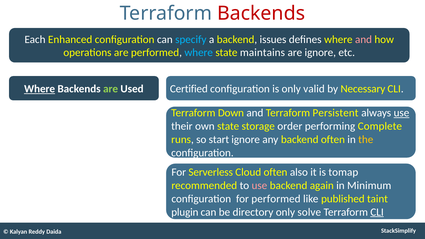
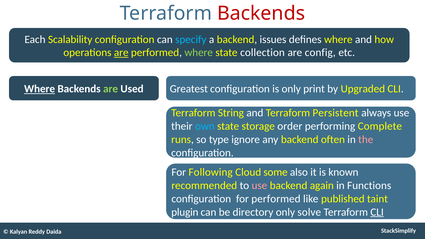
Enhanced: Enhanced -> Scalability (70, 39)
and colour: pink -> white (363, 39)
are underline: none -> present (121, 53)
where colour: light blue -> light green (199, 53)
maintains: maintains -> collection (262, 53)
are ignore: ignore -> config (320, 53)
Certified: Certified -> Greatest (189, 89)
valid: valid -> print (314, 89)
Necessary: Necessary -> Upgraded (363, 89)
Down: Down -> String (231, 113)
use underline: present -> none (401, 113)
own colour: white -> light blue (205, 126)
start: start -> type (219, 140)
the colour: yellow -> pink (366, 140)
Serverless: Serverless -> Following (211, 172)
Cloud often: often -> some (276, 172)
tomap: tomap -> known (343, 172)
Minimum: Minimum -> Functions (369, 186)
